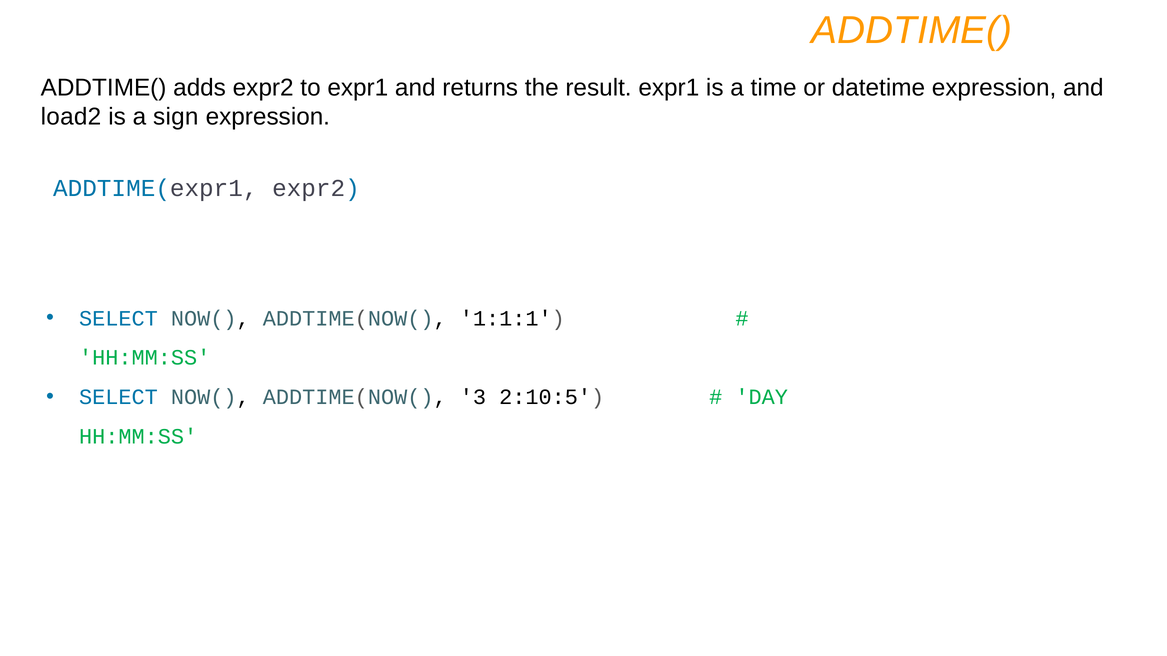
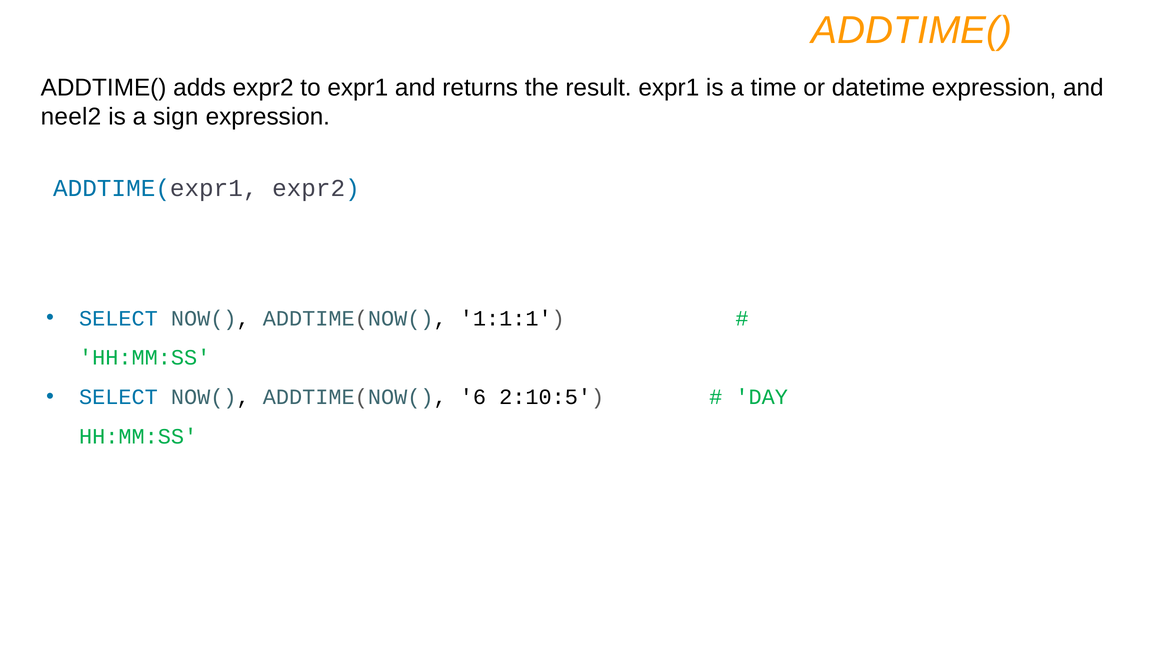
load2: load2 -> neel2 (71, 117)
3: 3 -> 6 (473, 397)
